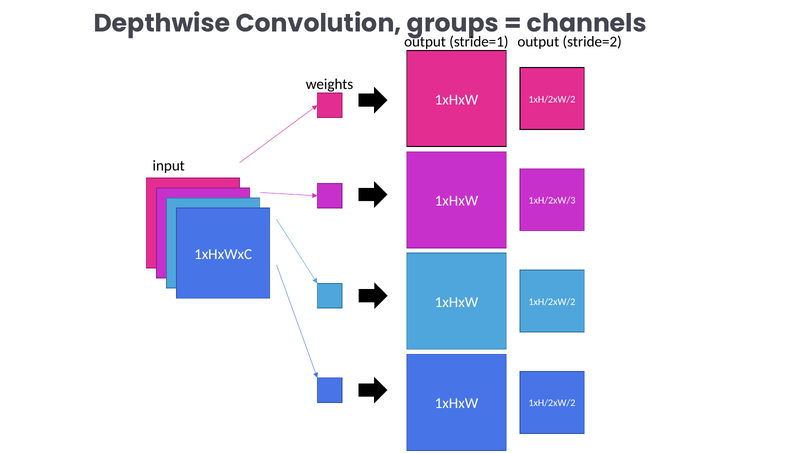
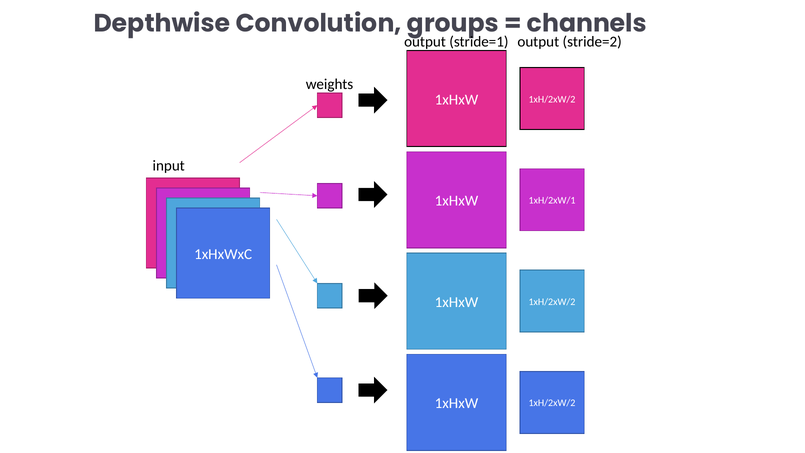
1xH/2xW/3: 1xH/2xW/3 -> 1xH/2xW/1 (552, 200)
